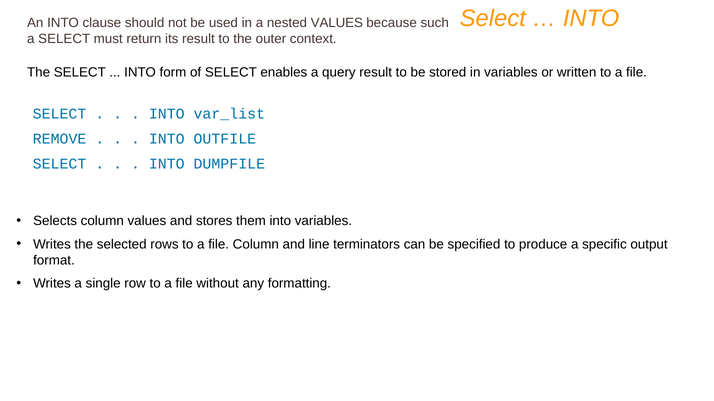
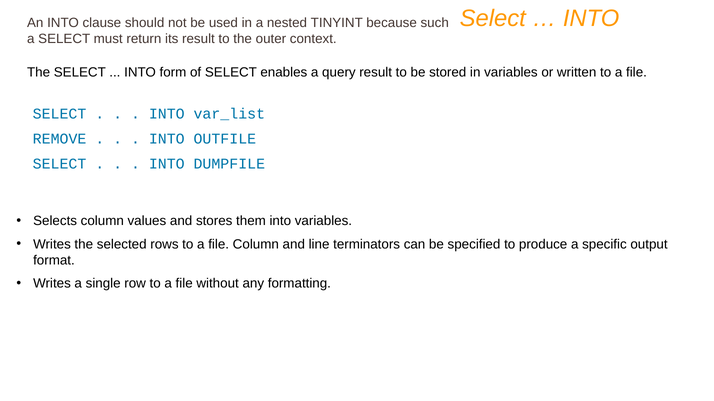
nested VALUES: VALUES -> TINYINT (337, 23)
